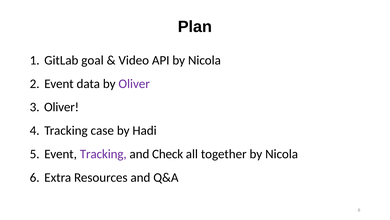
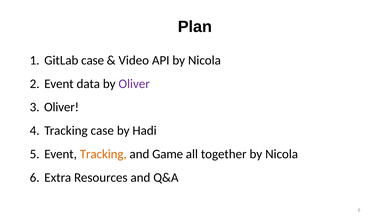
GitLab goal: goal -> case (93, 60)
Tracking colour: purple -> orange (103, 154)
Check: Check -> Game (168, 154)
